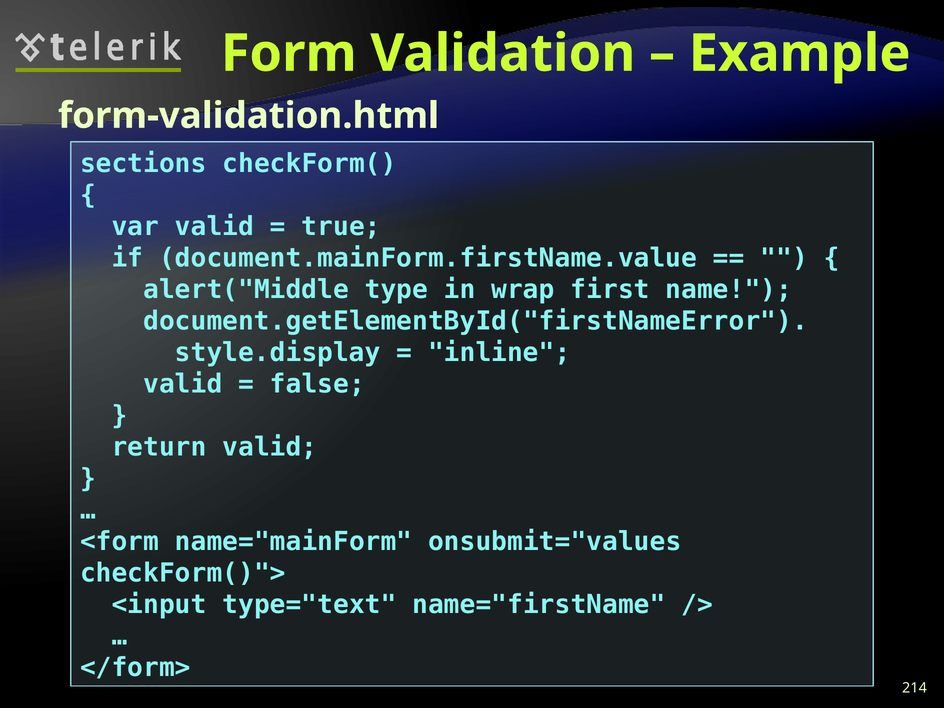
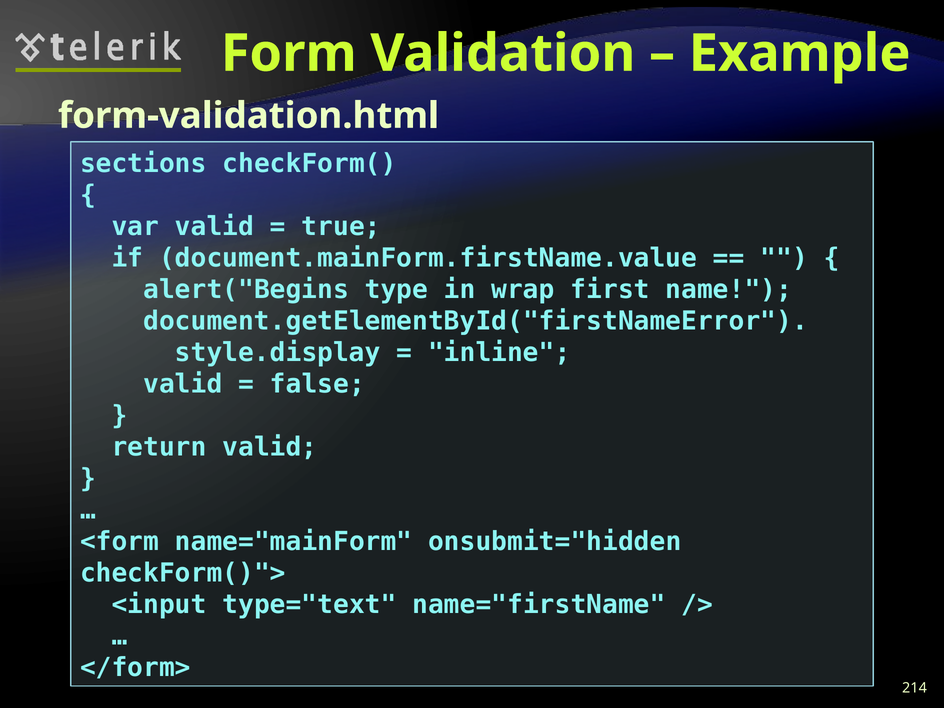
alert("Middle: alert("Middle -> alert("Begins (246, 290)
onsubmit="values: onsubmit="values -> onsubmit="hidden (555, 542)
